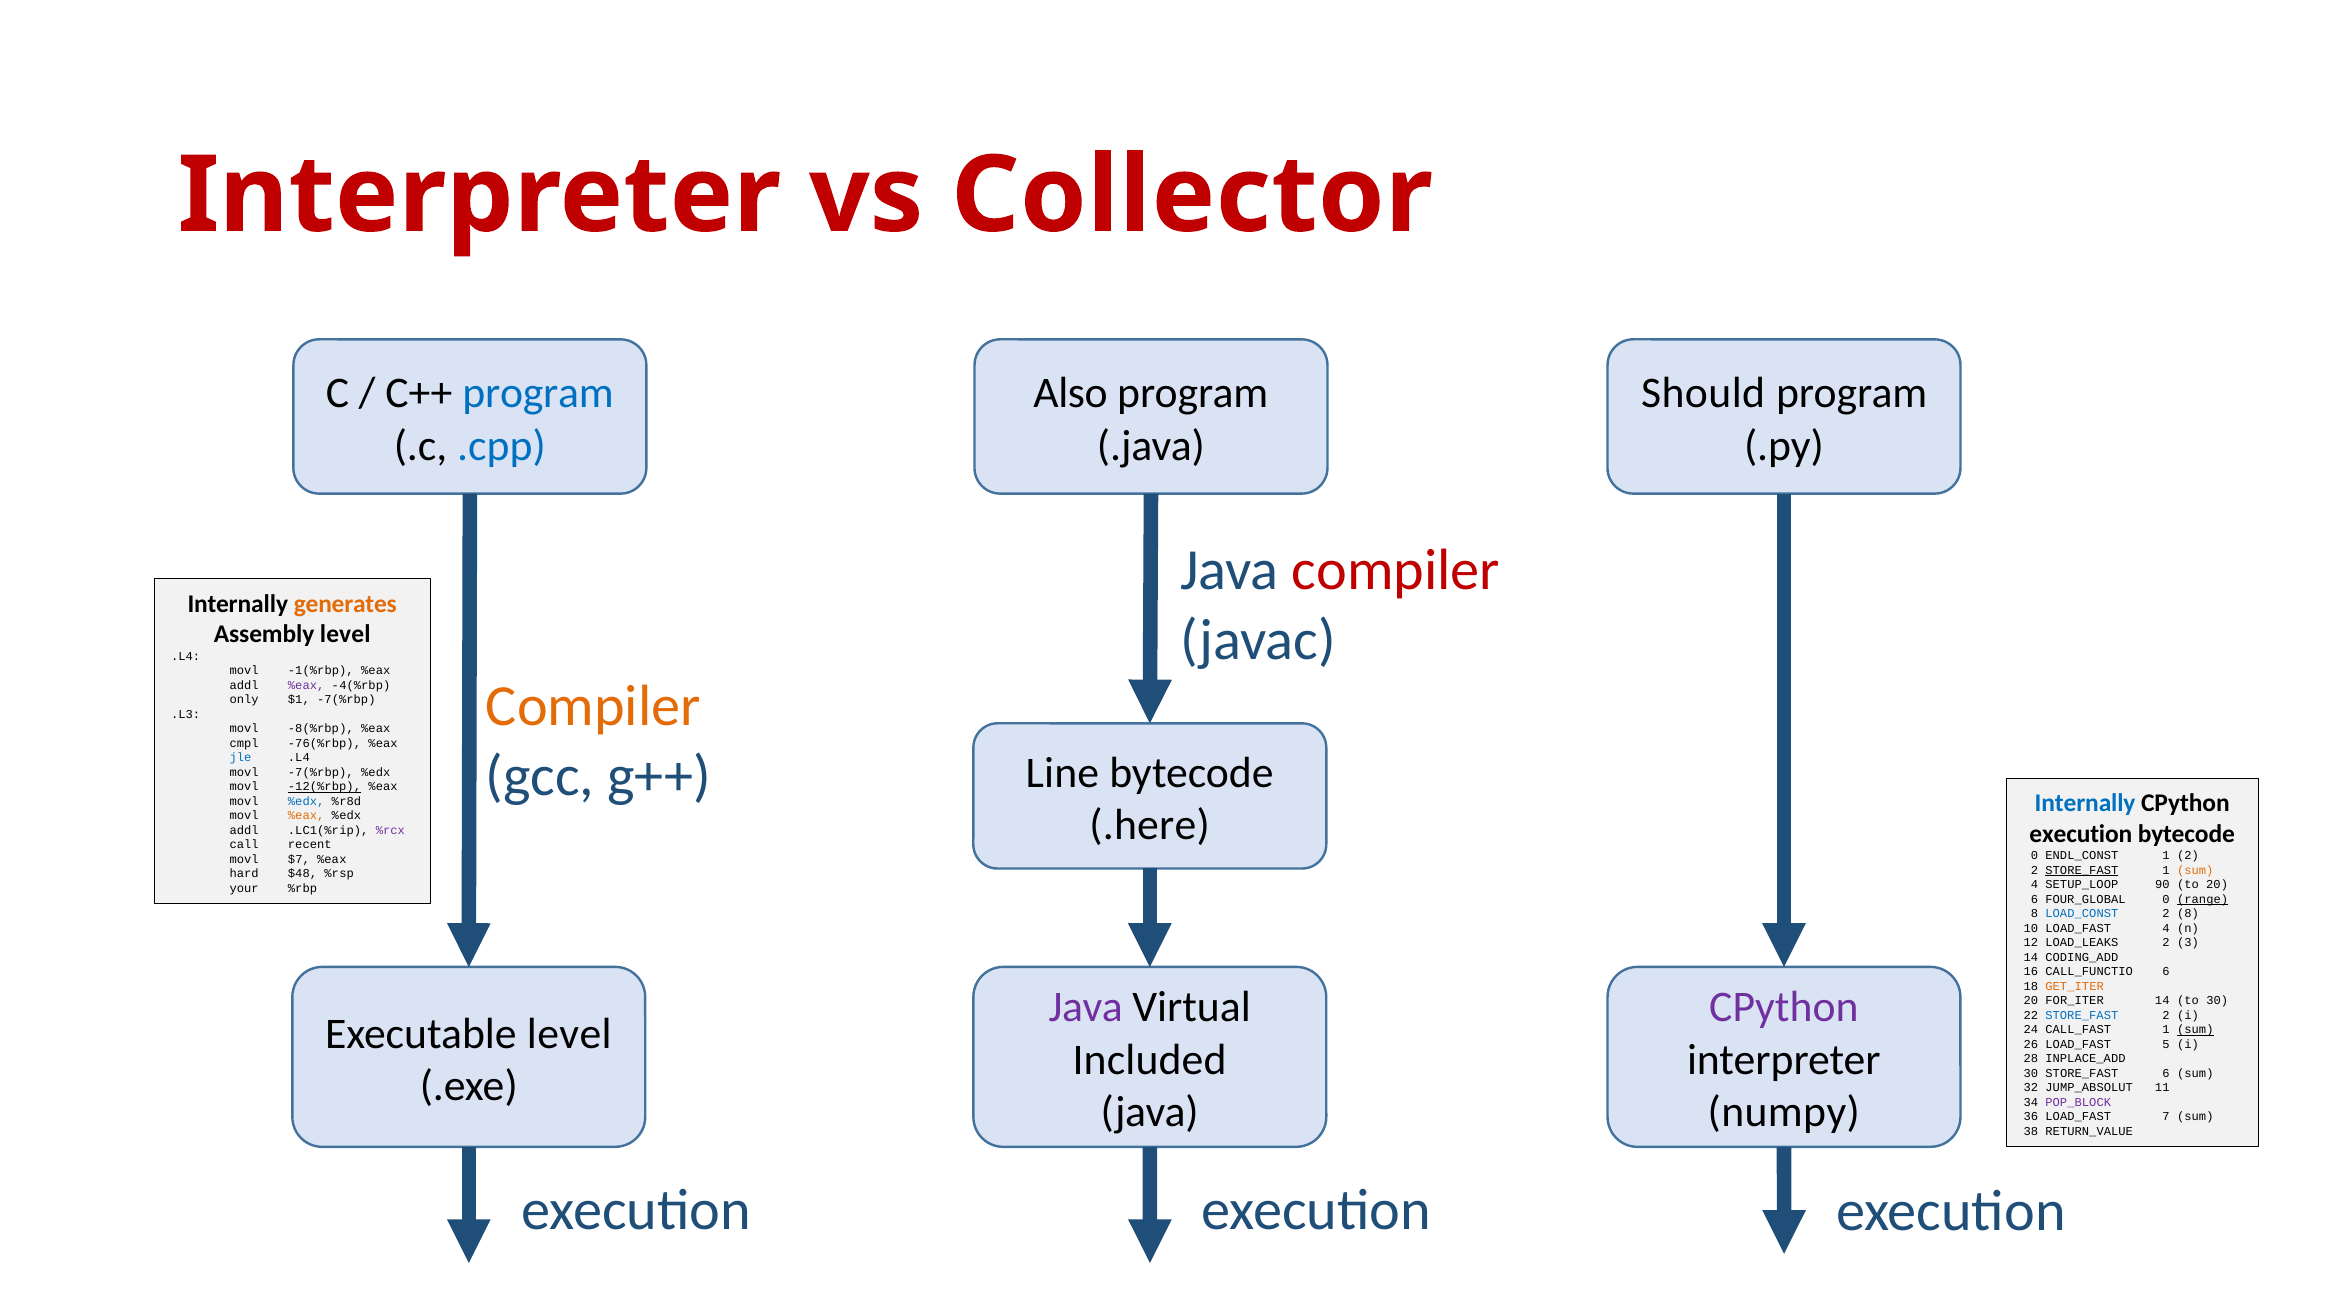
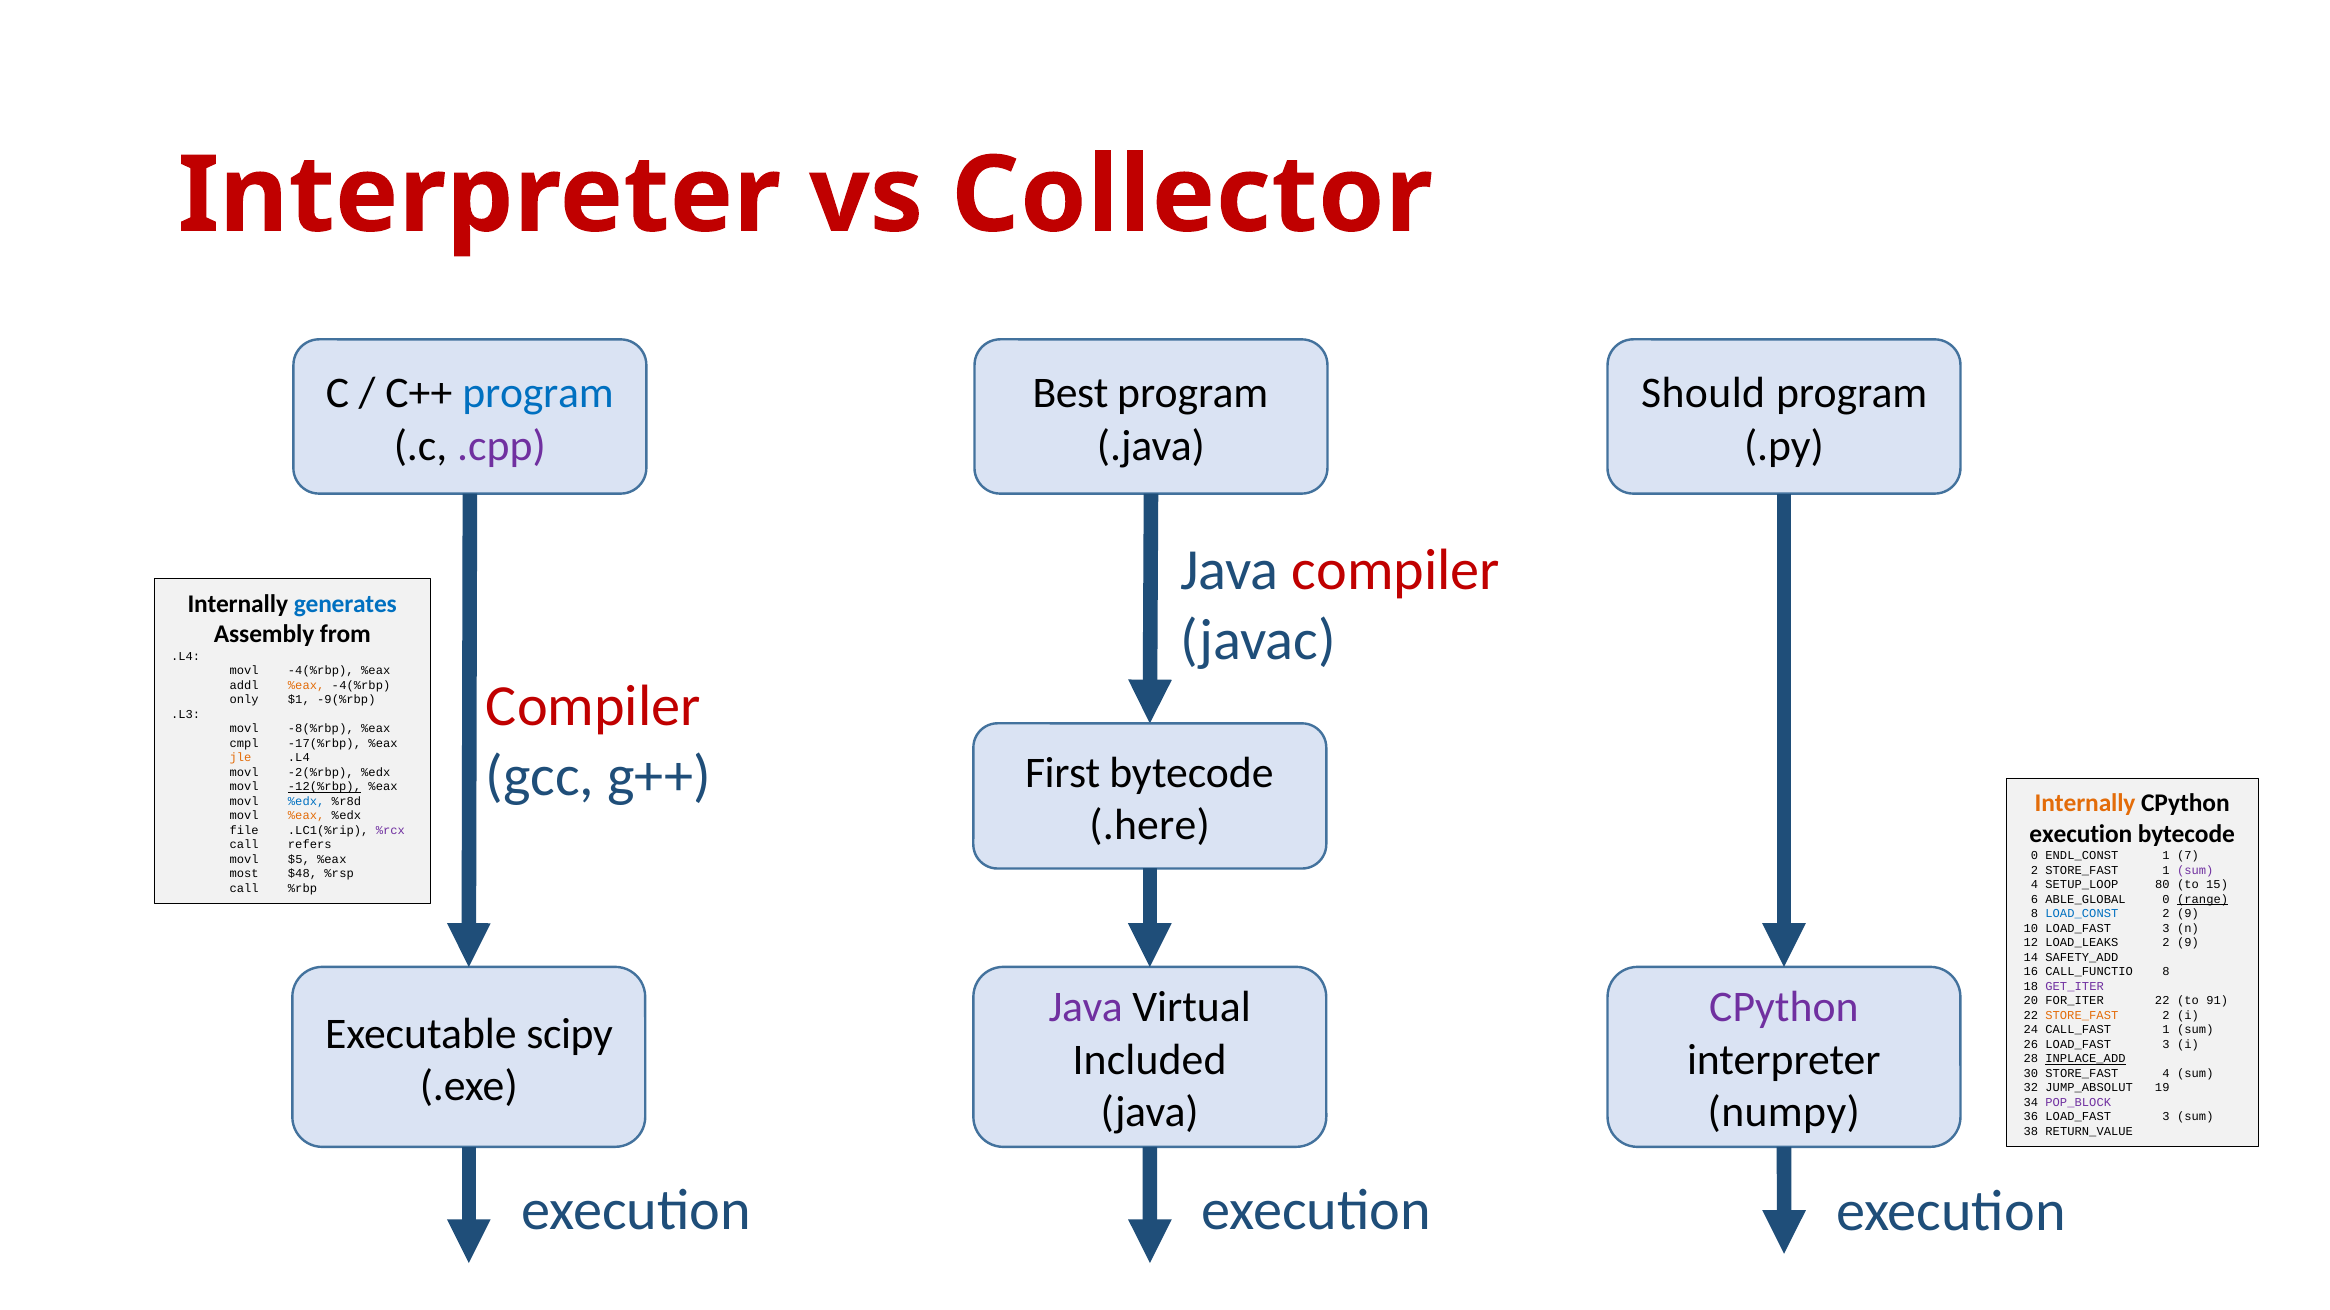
Also: Also -> Best (1071, 393)
.cpp colour: blue -> purple (501, 446)
generates colour: orange -> blue (345, 604)
Assembly level: level -> from (345, 635)
movl -1(%rbp: -1(%rbp -> -4(%rbp (321, 671)
%eax colour: purple -> orange (306, 686)
Compiler colour: orange -> red (593, 707)
$1 -7(%rbp: -7(%rbp -> -9(%rbp (346, 700)
-76(%rbp: -76(%rbp -> -17(%rbp (324, 744)
jle colour: blue -> orange (240, 758)
Line: Line -> First (1063, 773)
movl -7(%rbp: -7(%rbp -> -2(%rbp (321, 773)
Internally colour: blue -> orange (2085, 804)
addl: addl -> file (244, 831)
recent: recent -> refers (310, 845)
1 2: 2 -> 7 (2188, 856)
$7: $7 -> $5 (299, 860)
STORE_FAST underline: present -> none (2082, 871)
sum colour: orange -> purple (2195, 871)
hard: hard -> most (244, 874)
90: 90 -> 80 (2162, 885)
to 20: 20 -> 15 (2217, 885)
your: your -> call (244, 889)
FOUR_GLOBAL: FOUR_GLOBAL -> ABLE_GLOBAL (2085, 900)
8: 8 -> 9 (2188, 914)
10 LOAD_FAST 4: 4 -> 3 (2166, 929)
3: 3 -> 9 (2188, 943)
CODING_ADD: CODING_ADD -> SAFETY_ADD (2082, 958)
CALL_FUNCTIO 6: 6 -> 8 (2166, 972)
GET_ITER colour: orange -> purple (2075, 987)
FOR_ITER 14: 14 -> 22 (2162, 1001)
to 30: 30 -> 91 (2217, 1001)
STORE_FAST colour: blue -> orange (2082, 1016)
Executable level: level -> scipy (570, 1034)
sum underline: present -> none (2195, 1030)
26 LOAD_FAST 5: 5 -> 3 (2166, 1045)
INPLACE_ADD underline: none -> present (2085, 1059)
STORE_FAST 6: 6 -> 4 (2166, 1074)
11: 11 -> 19 (2162, 1088)
36 LOAD_FAST 7: 7 -> 3 (2166, 1117)
